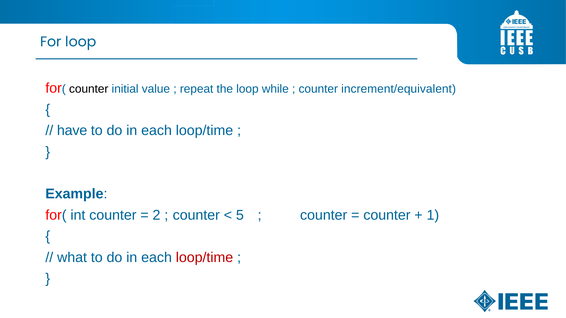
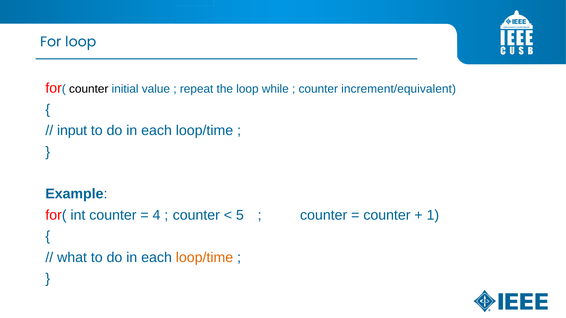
have: have -> input (72, 131)
2: 2 -> 4 (156, 215)
loop/time colour: red -> orange (204, 258)
